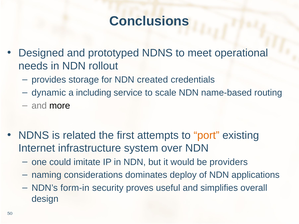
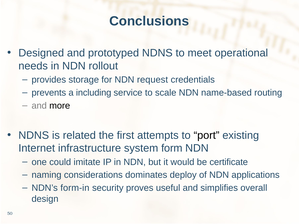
created: created -> request (152, 80)
dynamic: dynamic -> prevents (49, 93)
port colour: orange -> black (207, 135)
over: over -> form (172, 148)
providers: providers -> certificate (229, 162)
